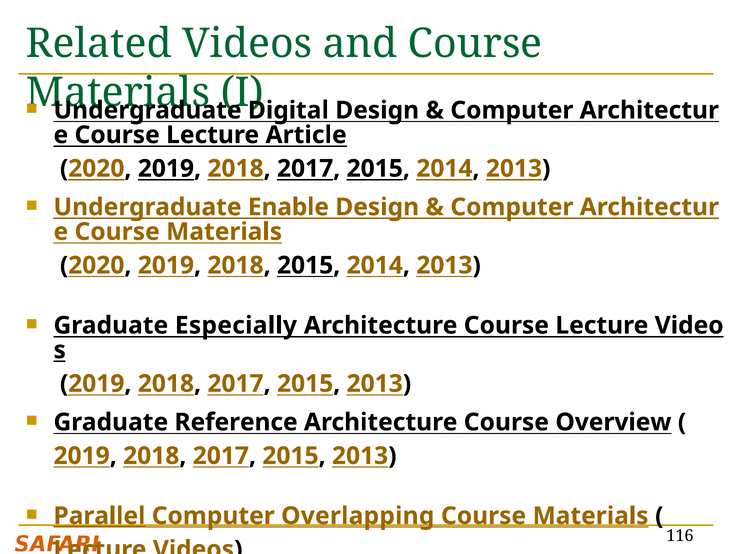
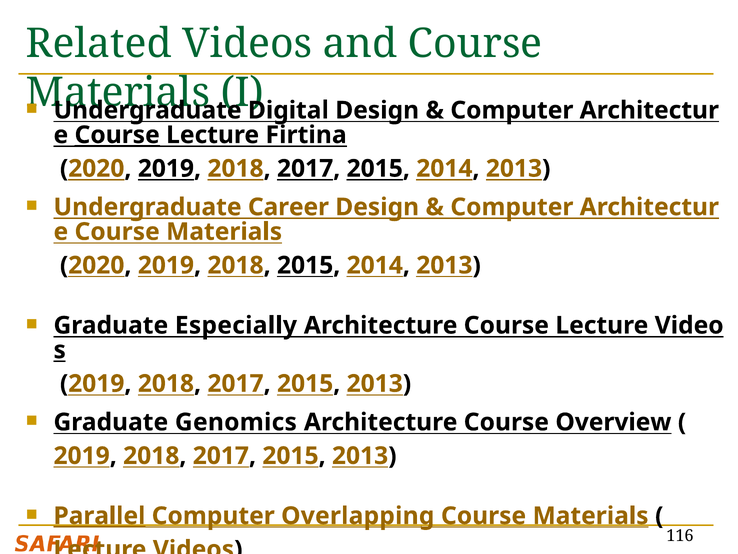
Course underline: none -> present (117, 135)
Article: Article -> Firtina (306, 135)
Enable: Enable -> Career (288, 207)
Reference: Reference -> Genomics (236, 422)
